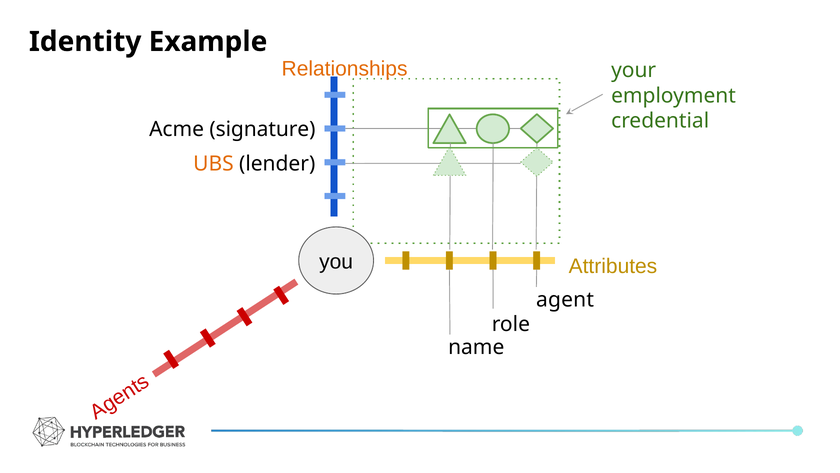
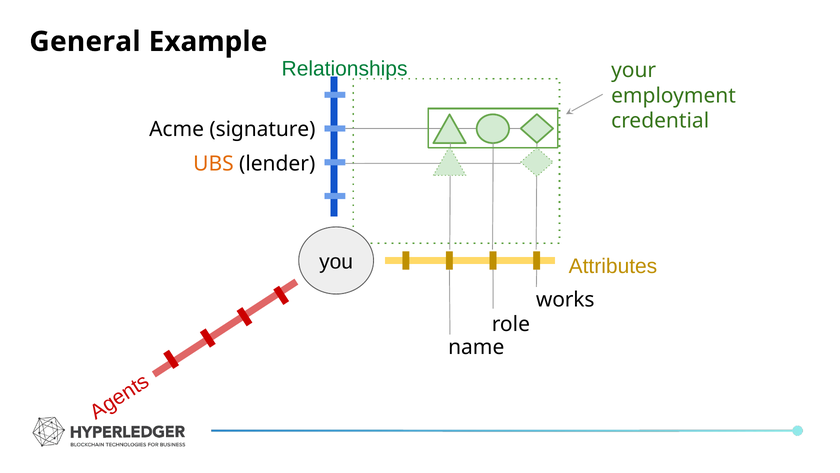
Identity: Identity -> General (85, 42)
Relationships colour: orange -> green (345, 69)
agent: agent -> works (565, 299)
